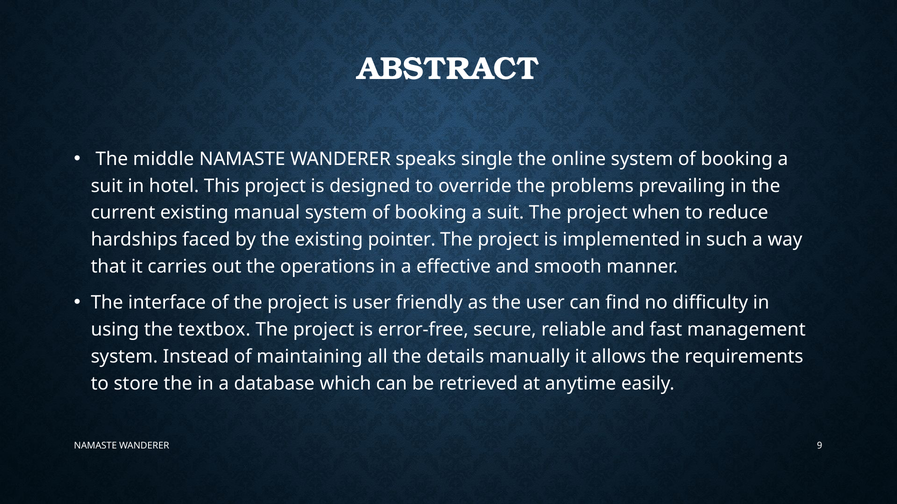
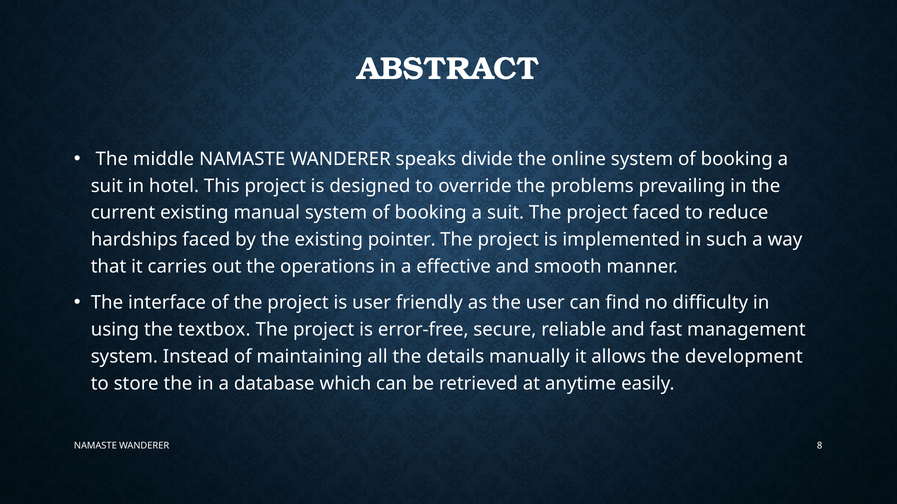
single: single -> divide (487, 159)
project when: when -> faced (656, 213)
requirements: requirements -> development (744, 357)
9: 9 -> 8 (820, 446)
